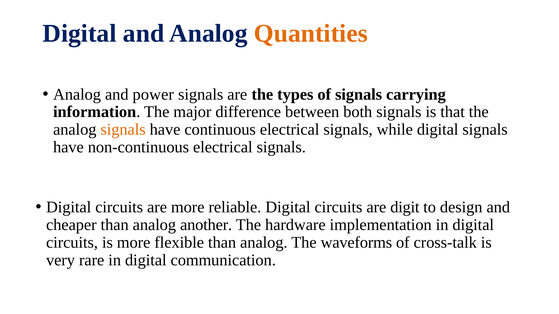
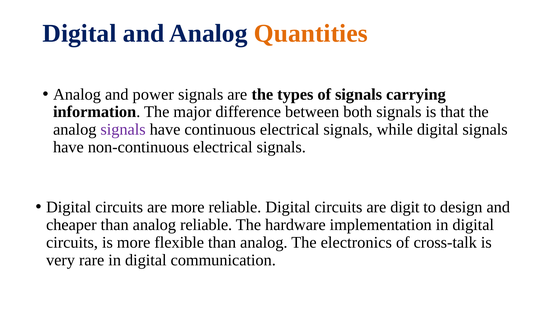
signals colour: orange -> purple (123, 130)
analog another: another -> reliable (206, 225)
waveforms: waveforms -> electronics (356, 243)
